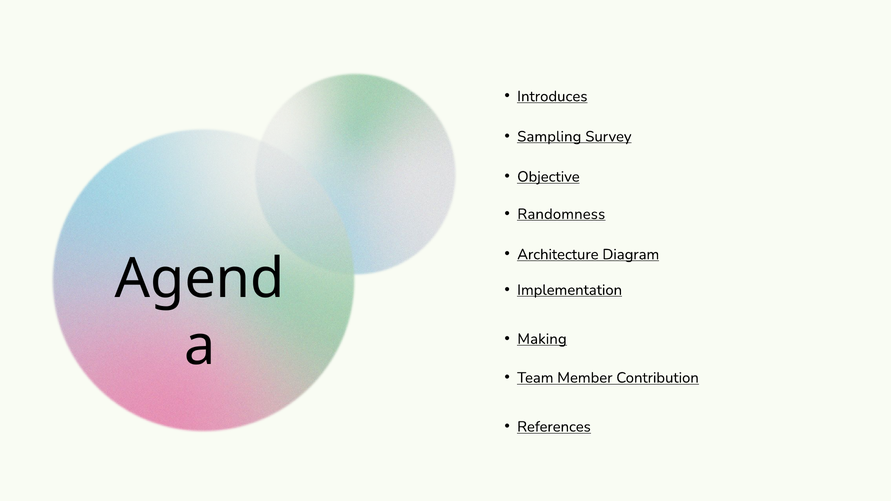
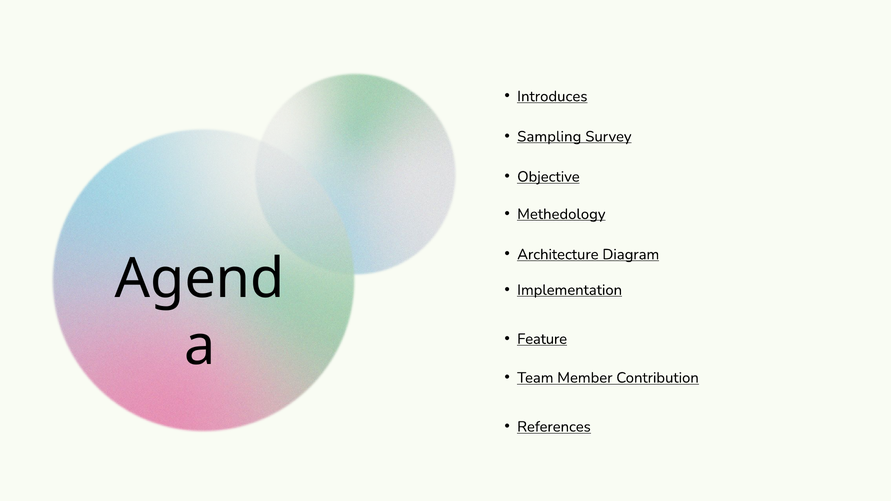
Randomness: Randomness -> Methedology (561, 214)
Making: Making -> Feature (542, 339)
